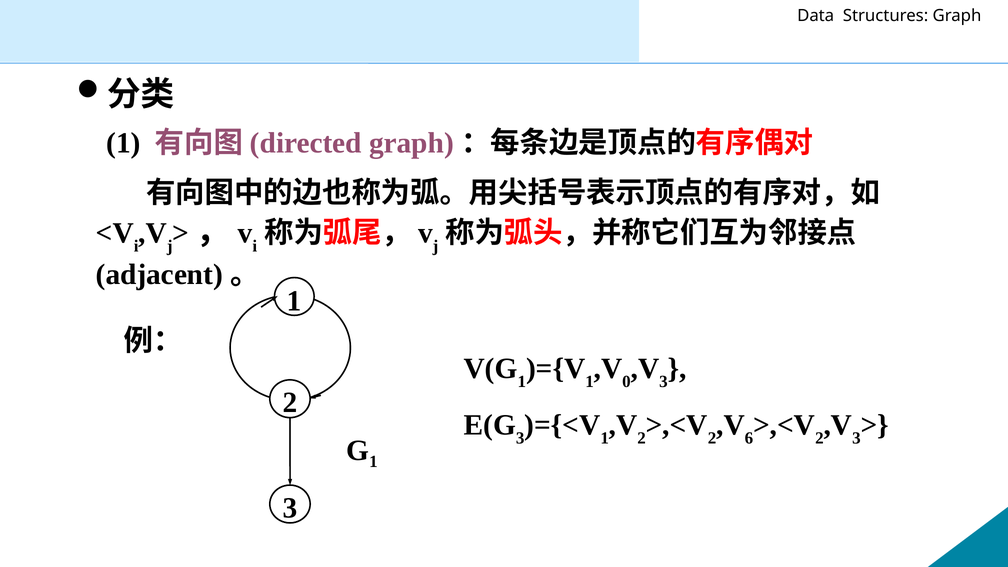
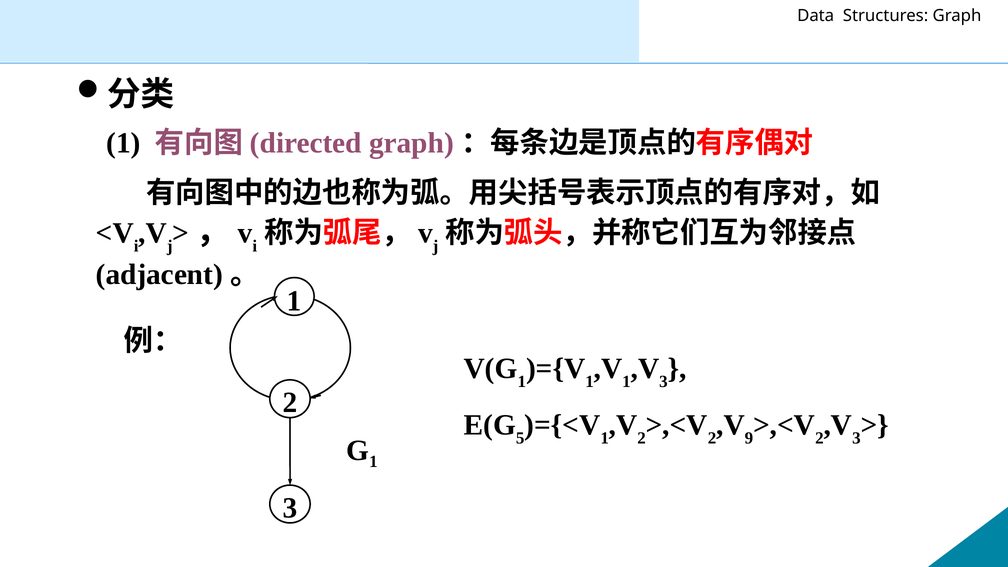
0: 0 -> 1 (626, 382)
3: 3 -> 5 (520, 438)
6: 6 -> 9 (749, 438)
